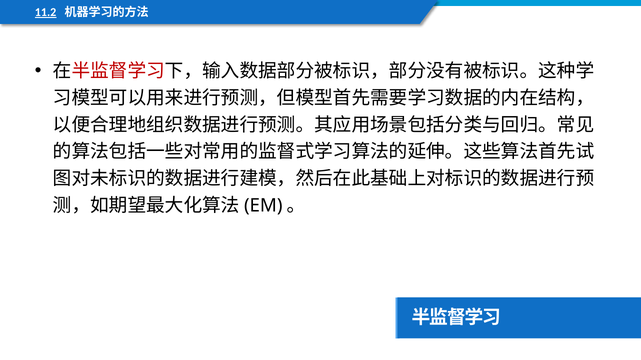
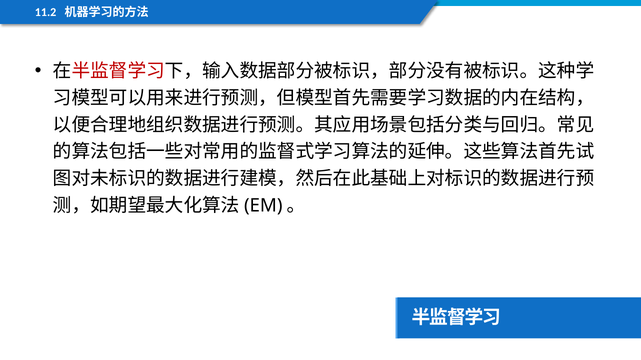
11.2 underline: present -> none (46, 12)
